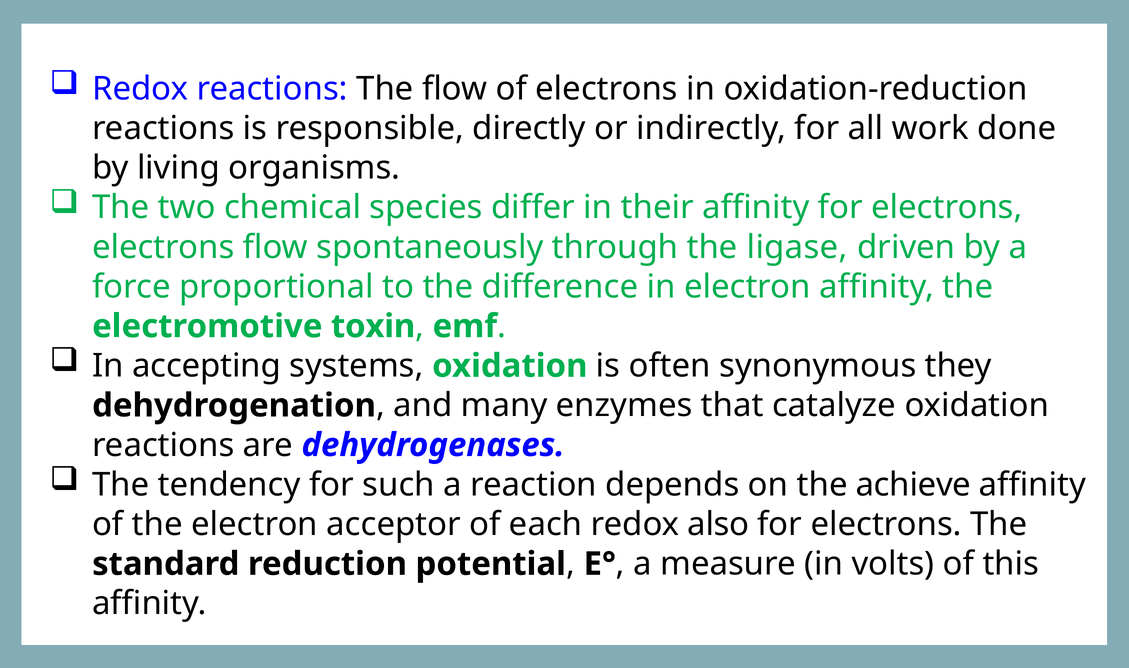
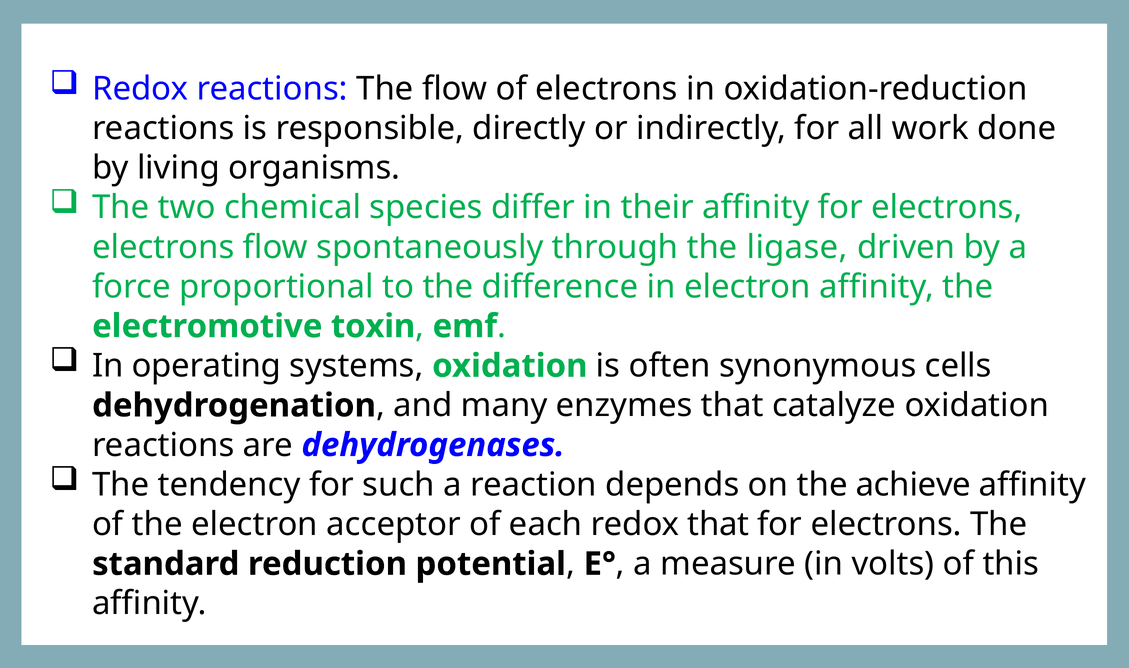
accepting: accepting -> operating (207, 366)
they: they -> cells (958, 366)
redox also: also -> that (718, 524)
